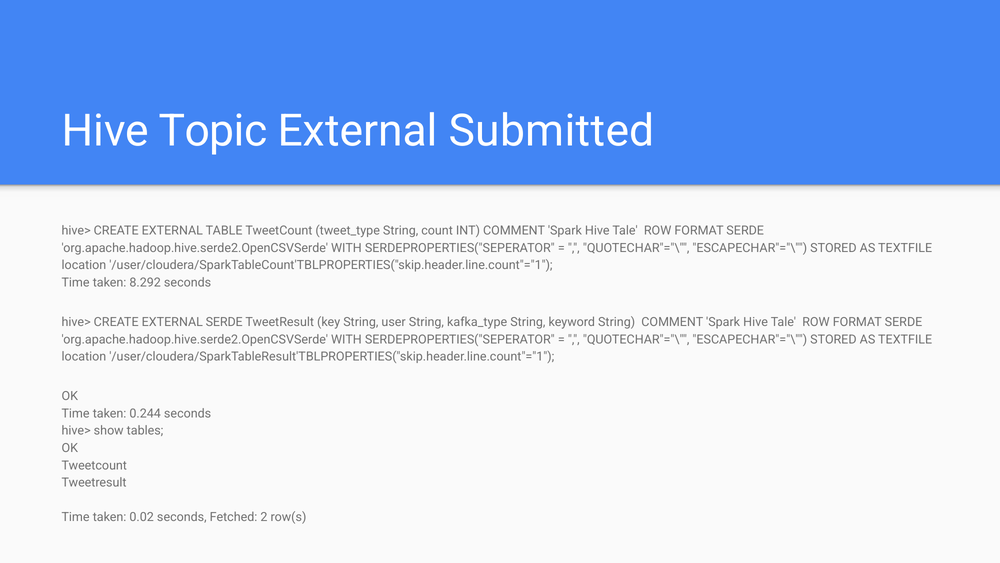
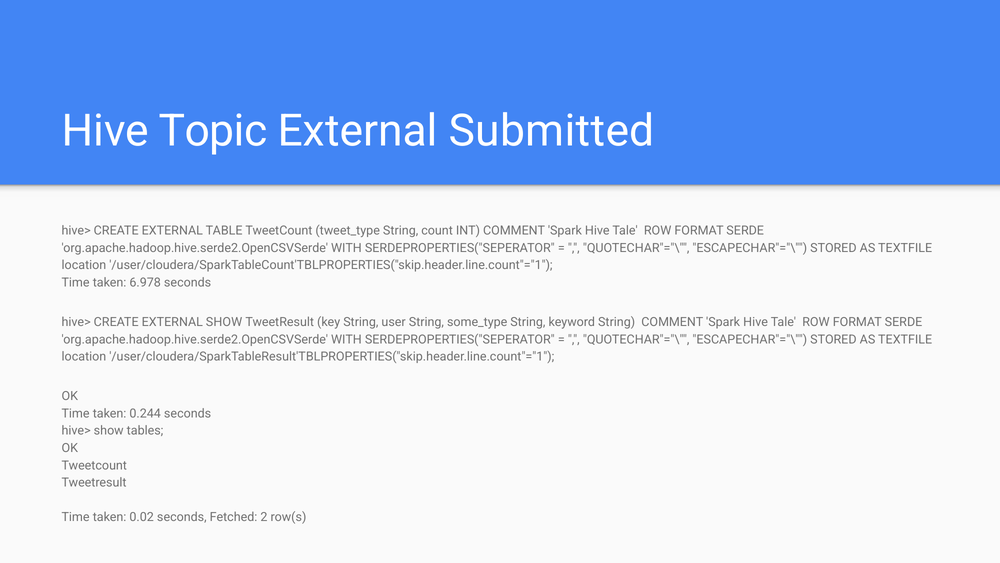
8.292: 8.292 -> 6.978 (145, 282)
EXTERNAL SERDE: SERDE -> SHOW (224, 322)
kafka_type: kafka_type -> some_type (477, 322)
